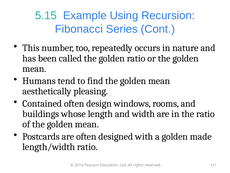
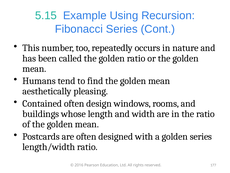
golden made: made -> series (201, 136)
